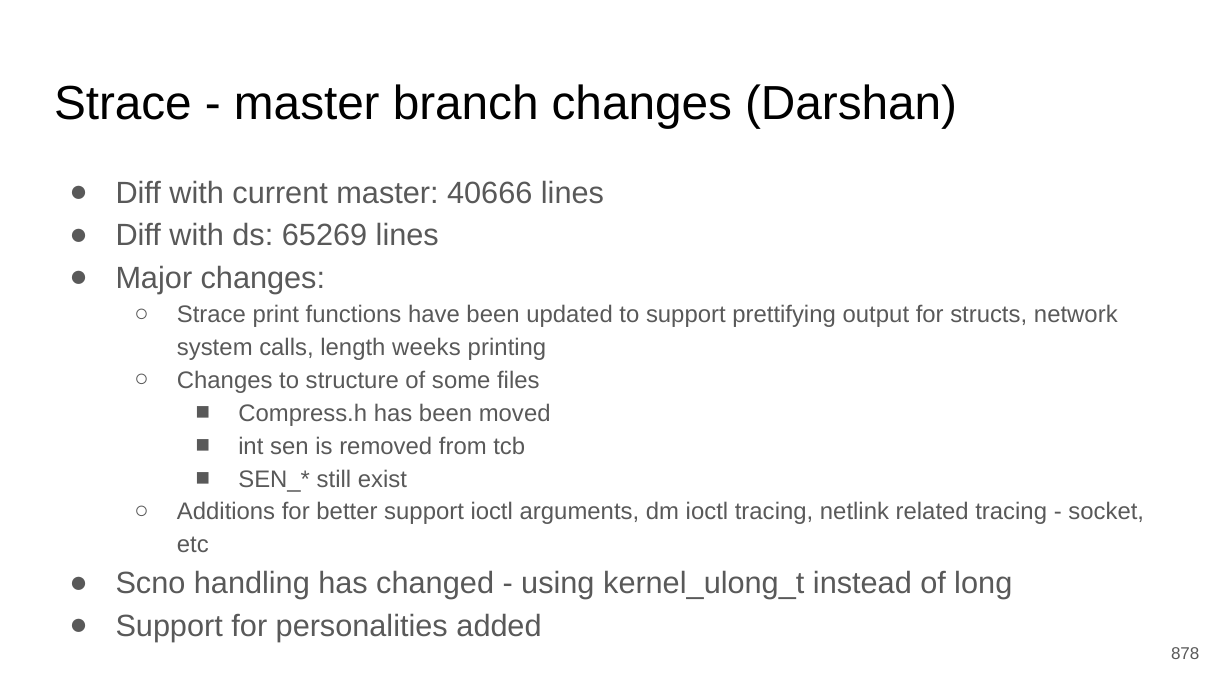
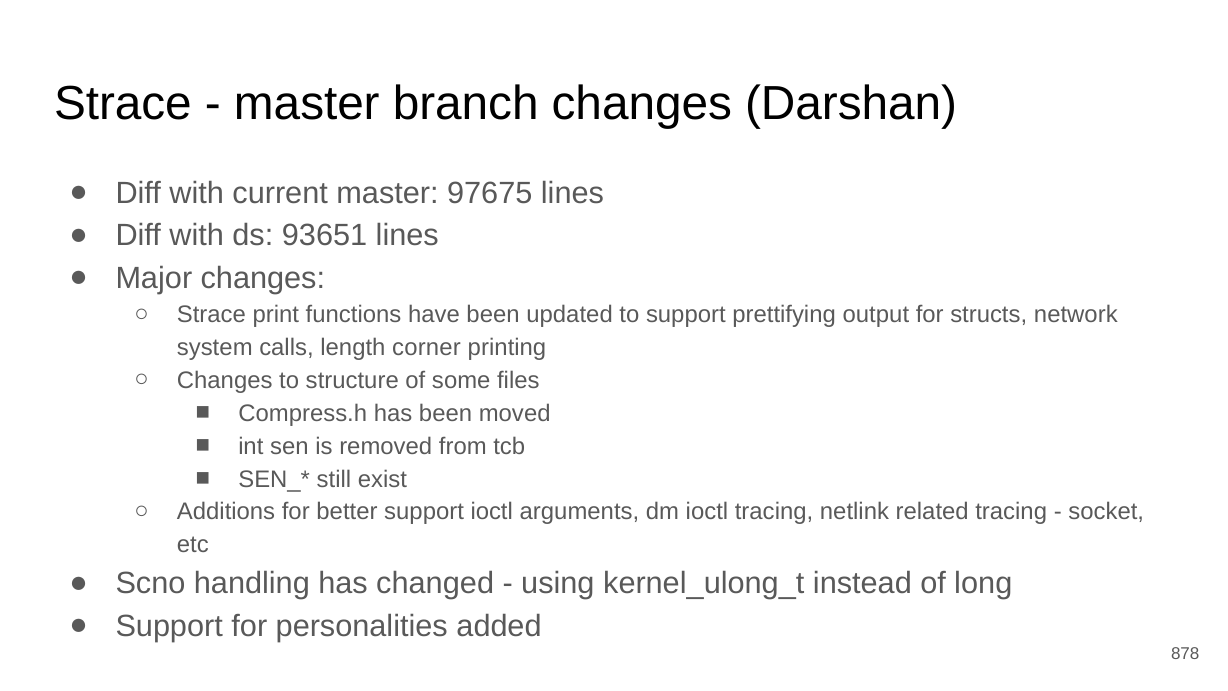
40666: 40666 -> 97675 (490, 193)
65269: 65269 -> 93651 (325, 235)
weeks: weeks -> corner (427, 347)
